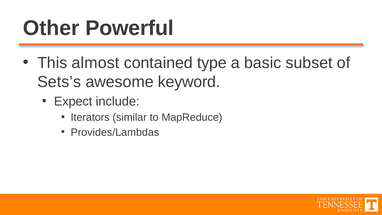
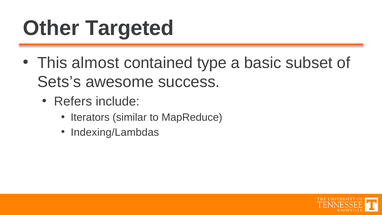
Powerful: Powerful -> Targeted (130, 28)
keyword: keyword -> success (189, 82)
Expect: Expect -> Refers (73, 101)
Provides/Lambdas: Provides/Lambdas -> Indexing/Lambdas (115, 132)
